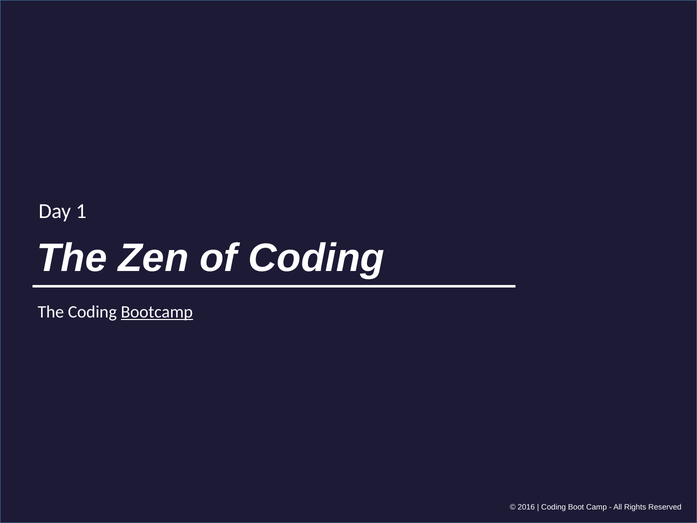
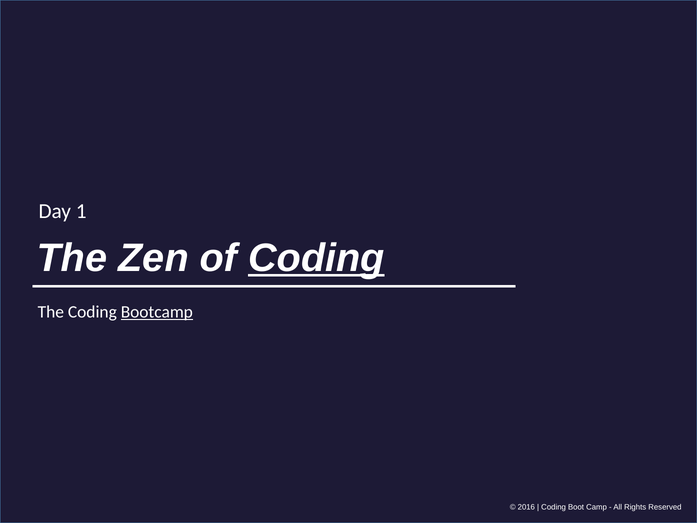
Coding underline: none -> present (316, 258)
